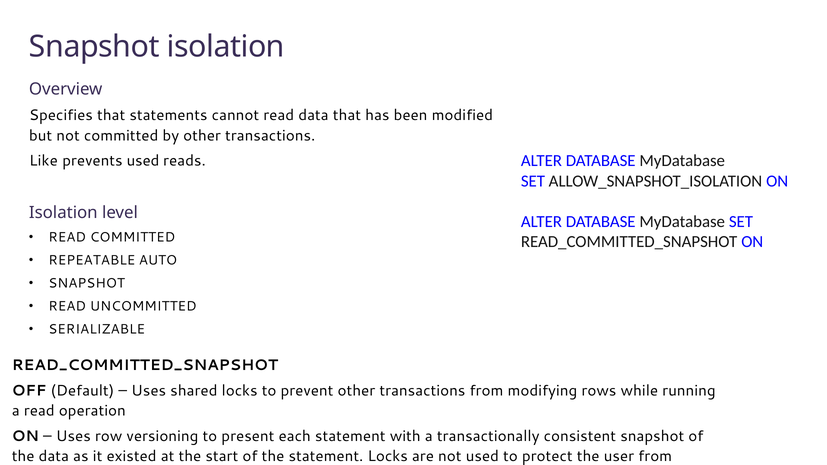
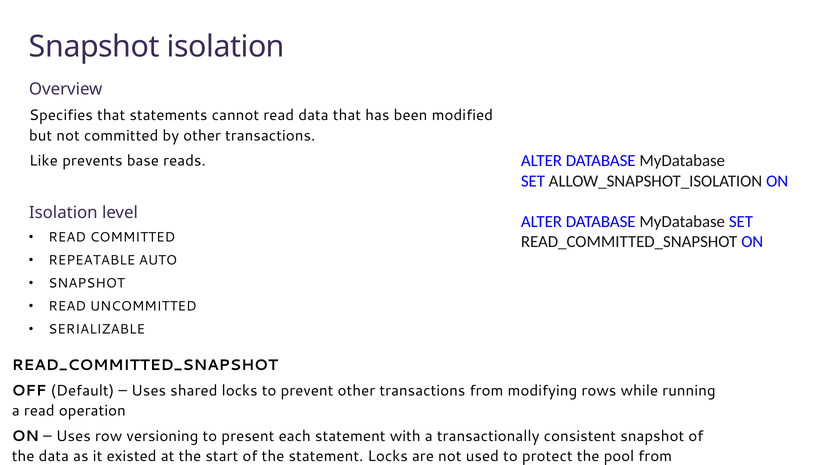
prevents used: used -> base (143, 161)
user: user -> pool (619, 456)
